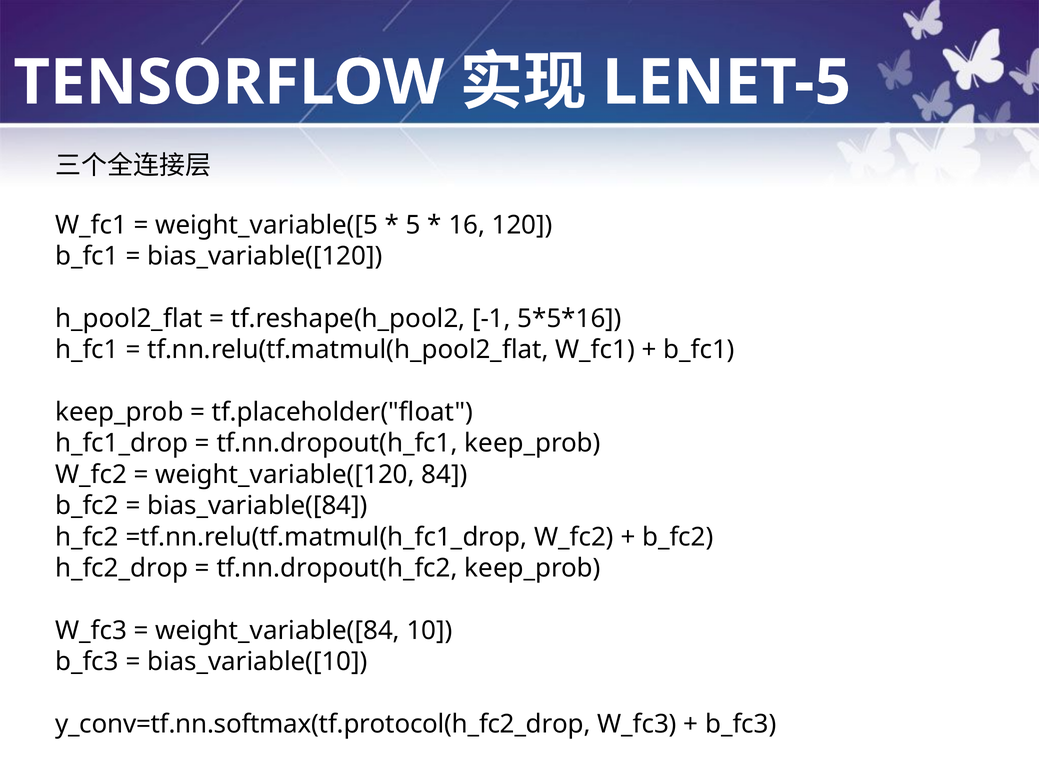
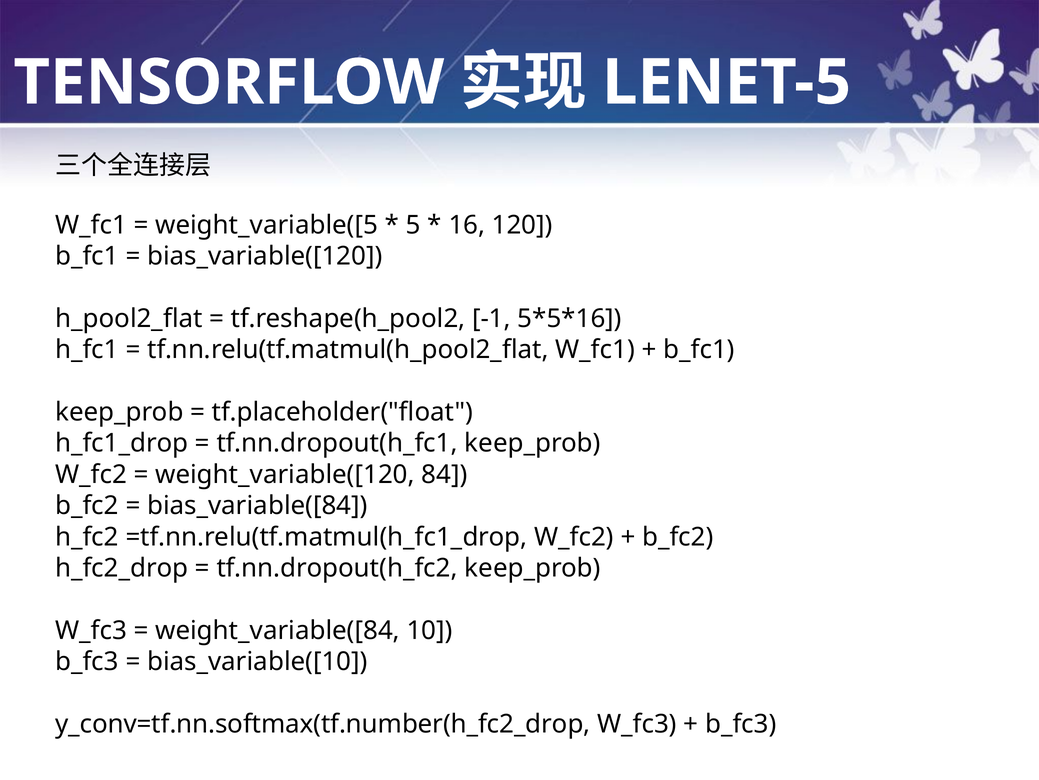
y_conv=tf.nn.softmax(tf.protocol(h_fc2_drop: y_conv=tf.nn.softmax(tf.protocol(h_fc2_drop -> y_conv=tf.nn.softmax(tf.number(h_fc2_drop (323, 723)
